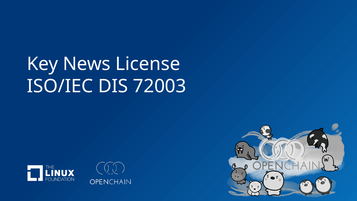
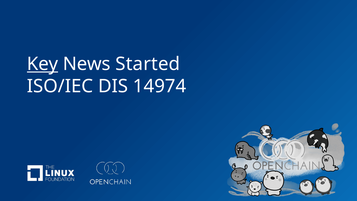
Key underline: none -> present (43, 64)
License: License -> Started (148, 64)
72003: 72003 -> 14974 (160, 86)
